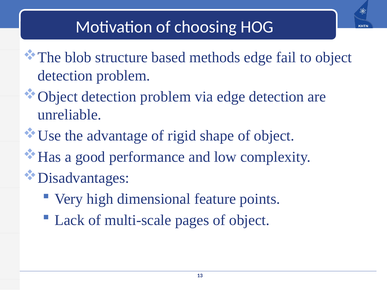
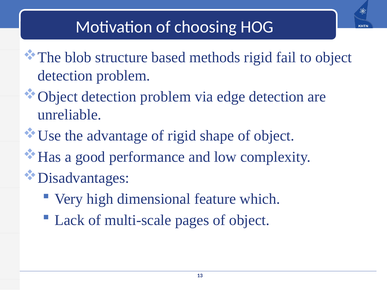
methods edge: edge -> rigid (258, 58)
points: points -> which (260, 199)
